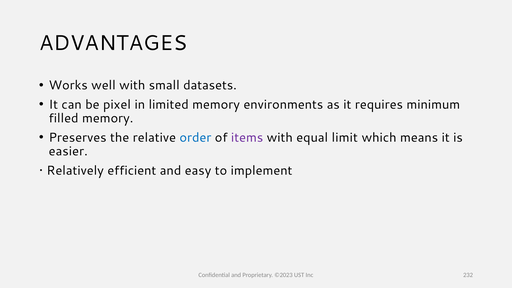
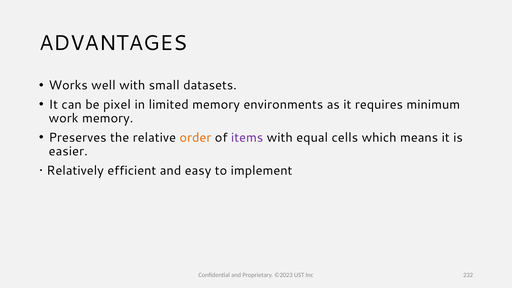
filled: filled -> work (64, 118)
order colour: blue -> orange (195, 138)
limit: limit -> cells (345, 138)
